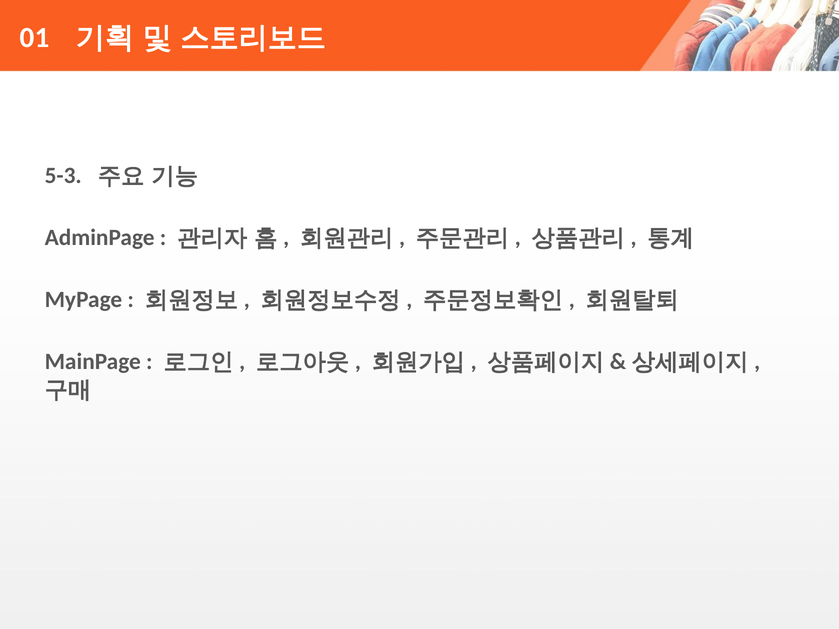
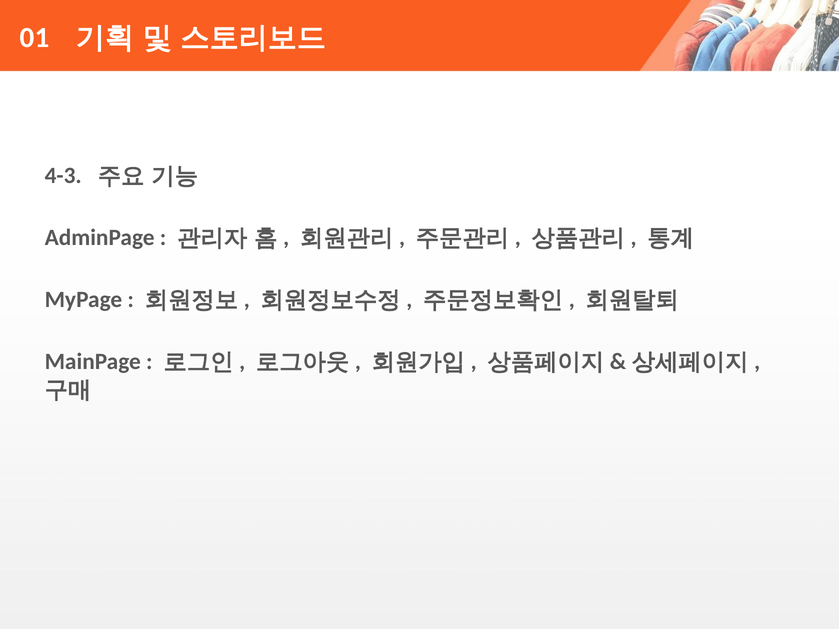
5-3: 5-3 -> 4-3 (63, 176)
